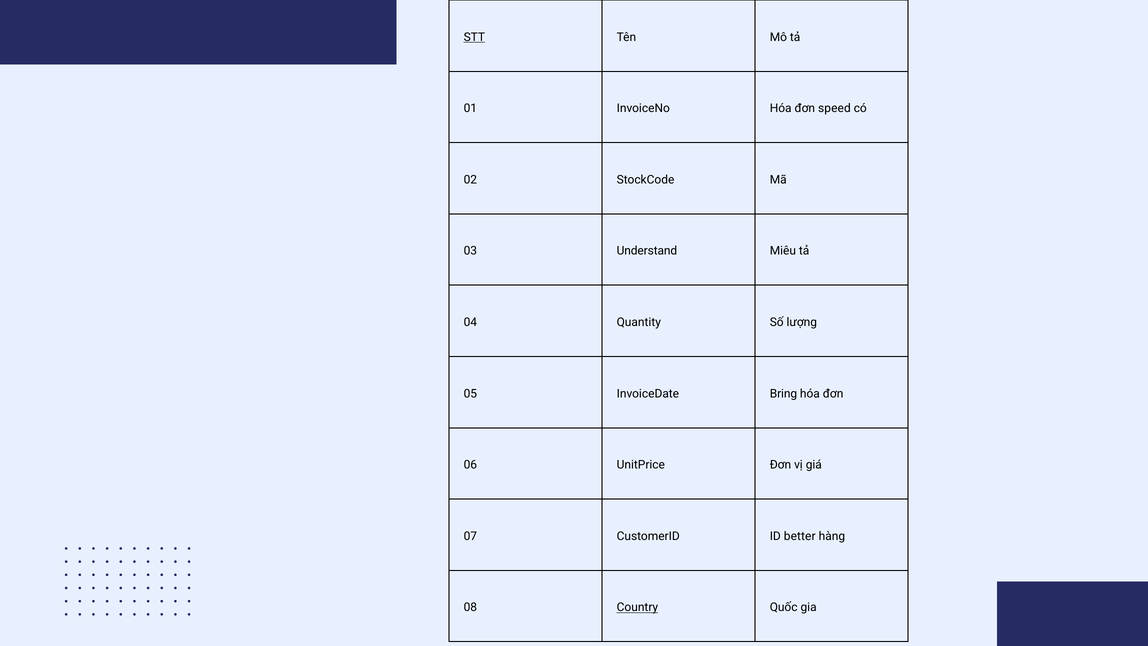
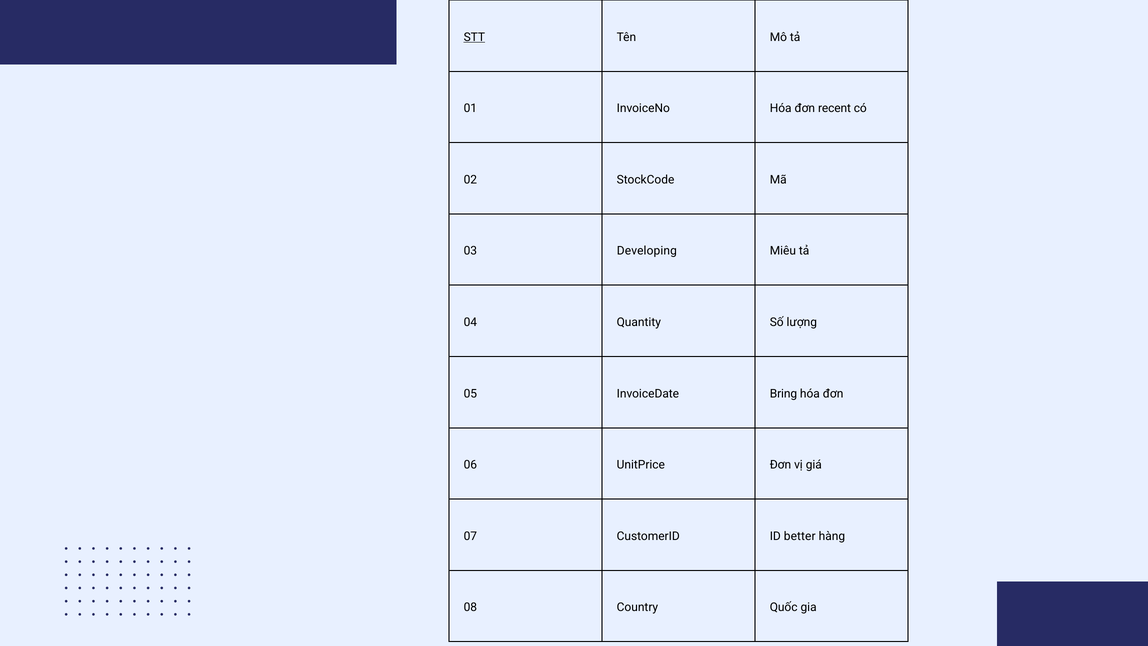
speed: speed -> recent (835, 108)
Understand: Understand -> Developing (647, 251)
Country underline: present -> none (637, 607)
